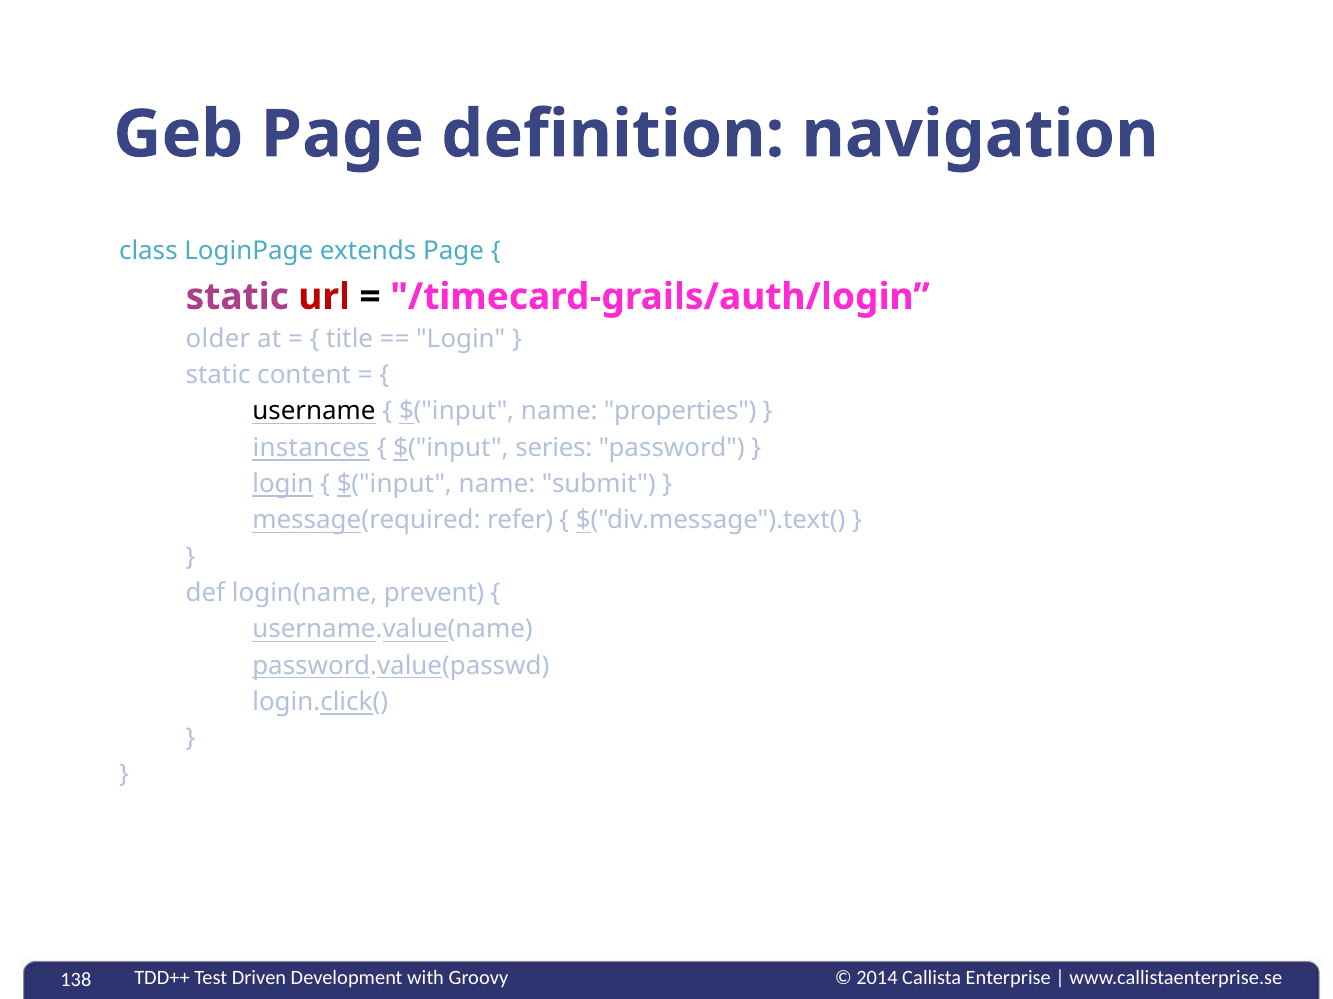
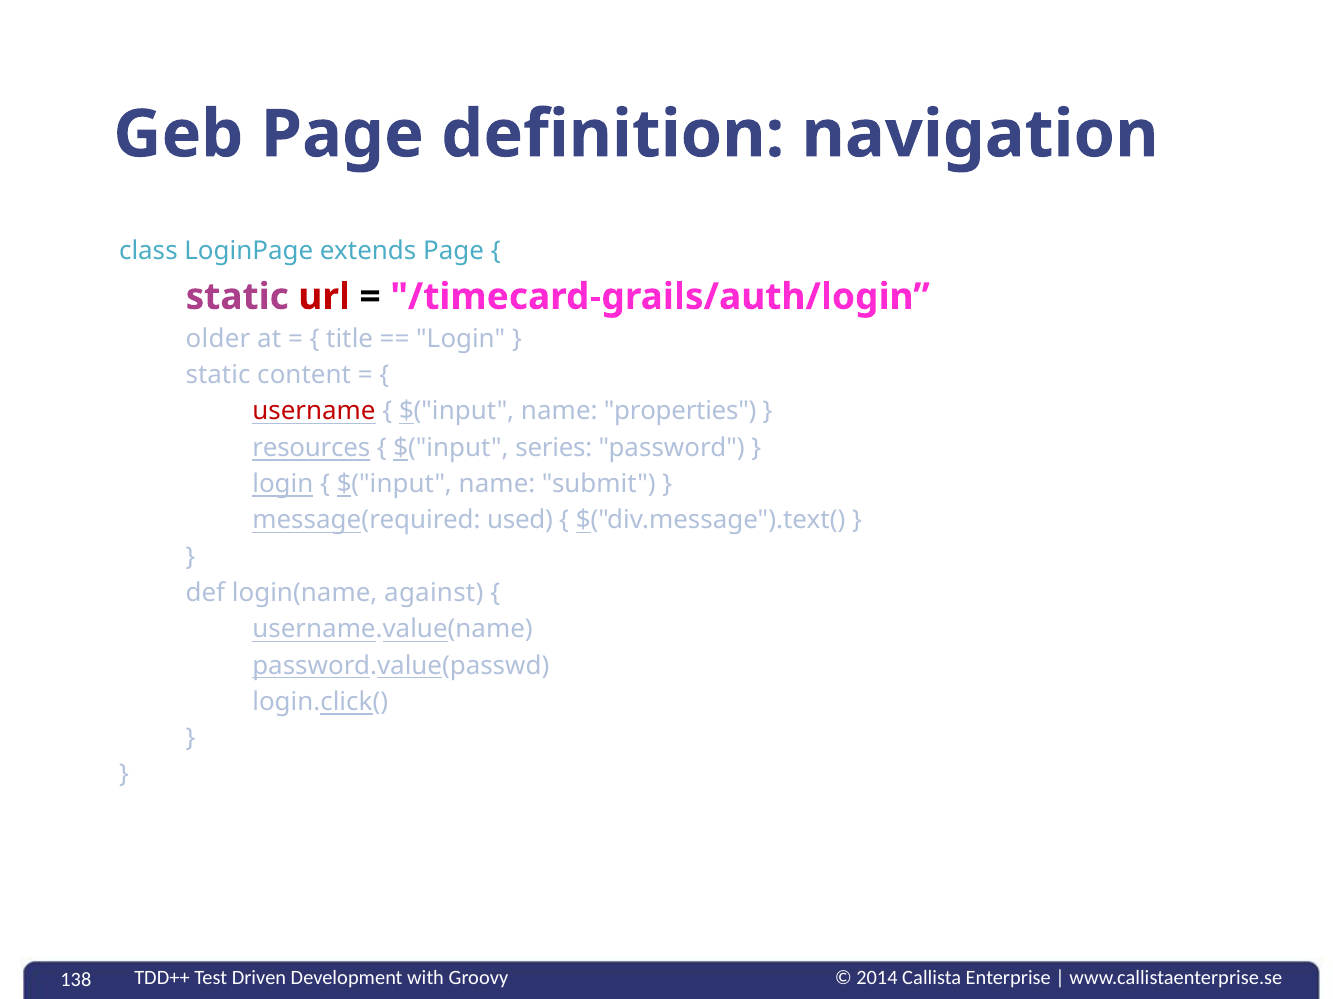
username colour: black -> red (314, 412)
instances: instances -> resources (311, 448)
refer: refer -> used (520, 521)
prevent: prevent -> against (434, 593)
